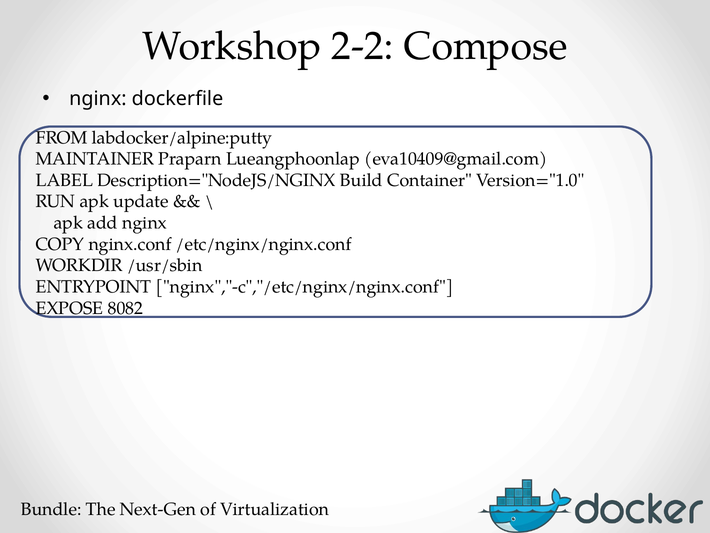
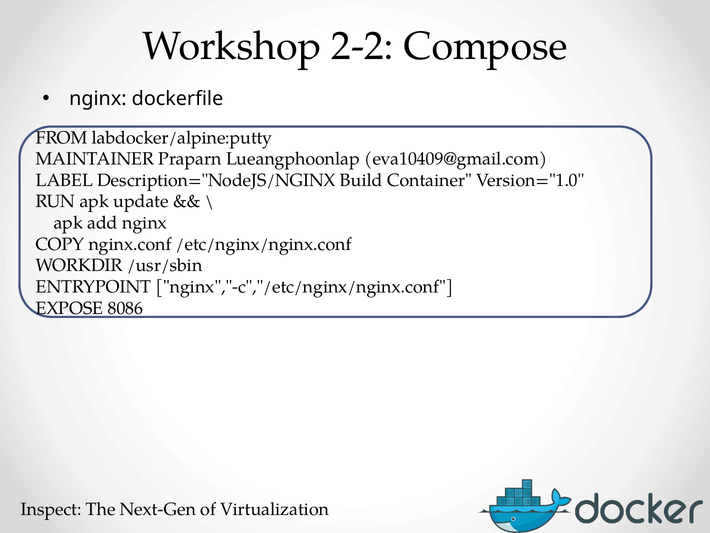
8082: 8082 -> 8086 (125, 308)
Bundle: Bundle -> Inspect (51, 509)
